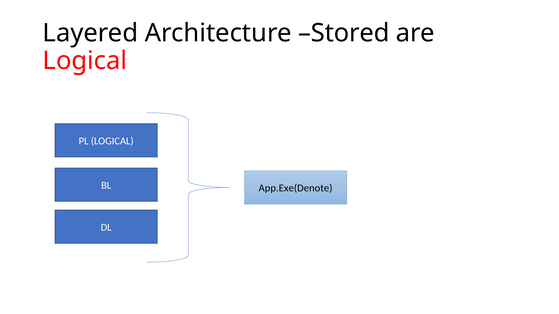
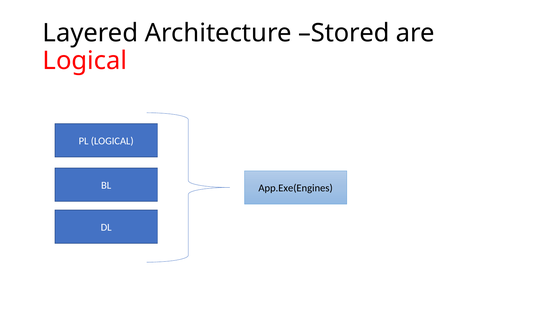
App.Exe(Denote: App.Exe(Denote -> App.Exe(Engines (296, 188)
